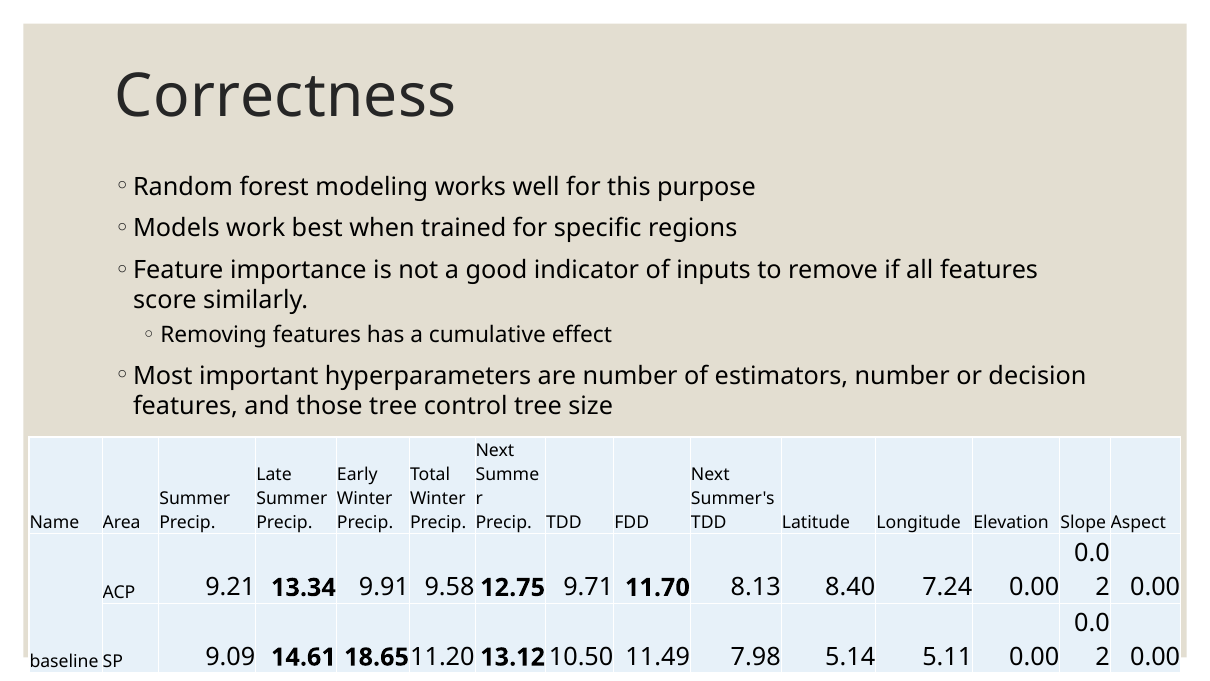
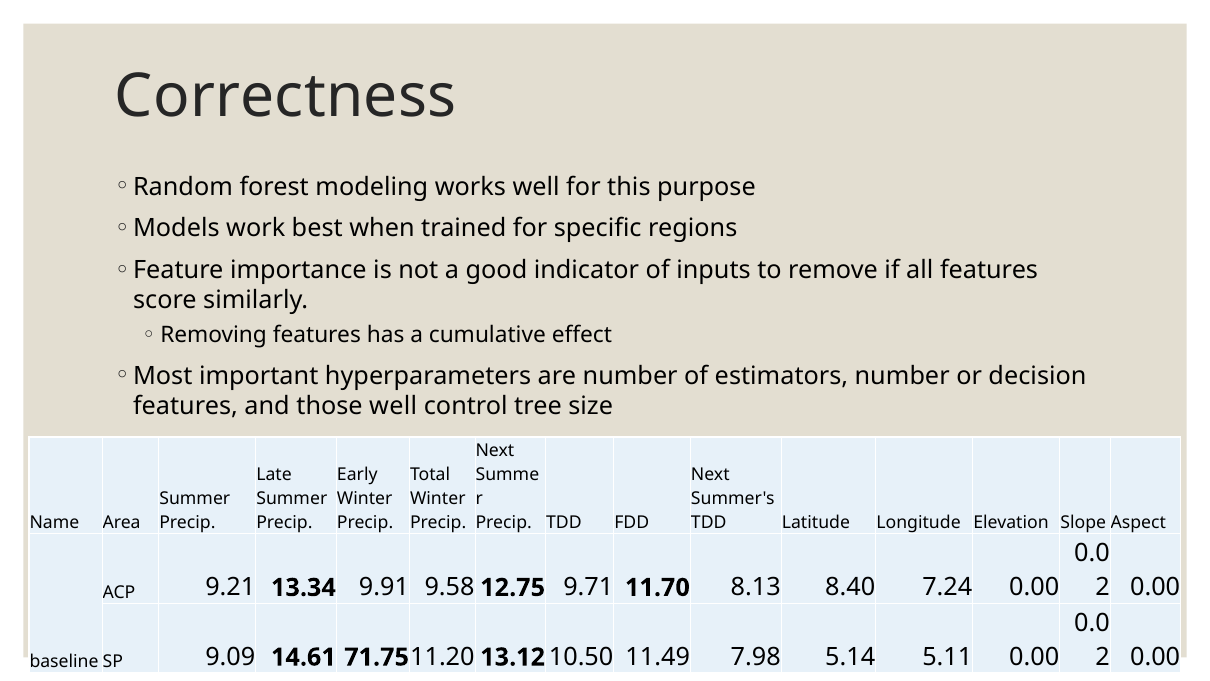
those tree: tree -> well (393, 406)
18.65: 18.65 -> 71.75 (377, 657)
